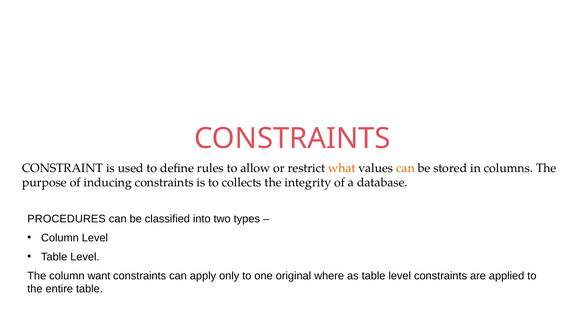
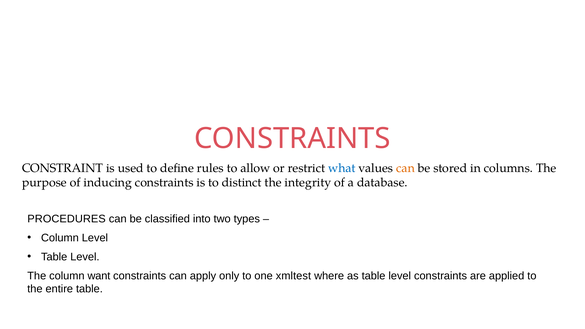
what colour: orange -> blue (342, 168)
collects: collects -> distinct (242, 183)
original: original -> xmltest (293, 276)
